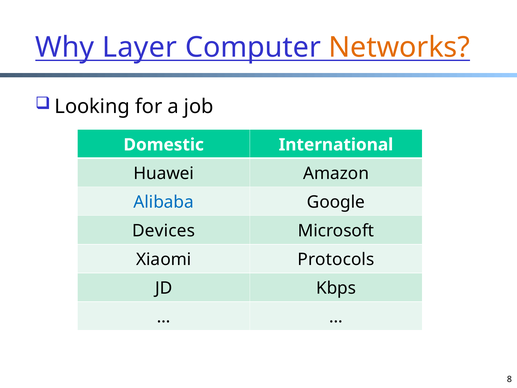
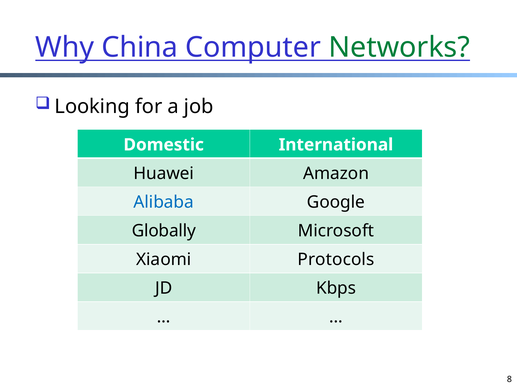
Layer: Layer -> China (140, 47)
Networks colour: orange -> green (399, 47)
Devices: Devices -> Globally (164, 231)
